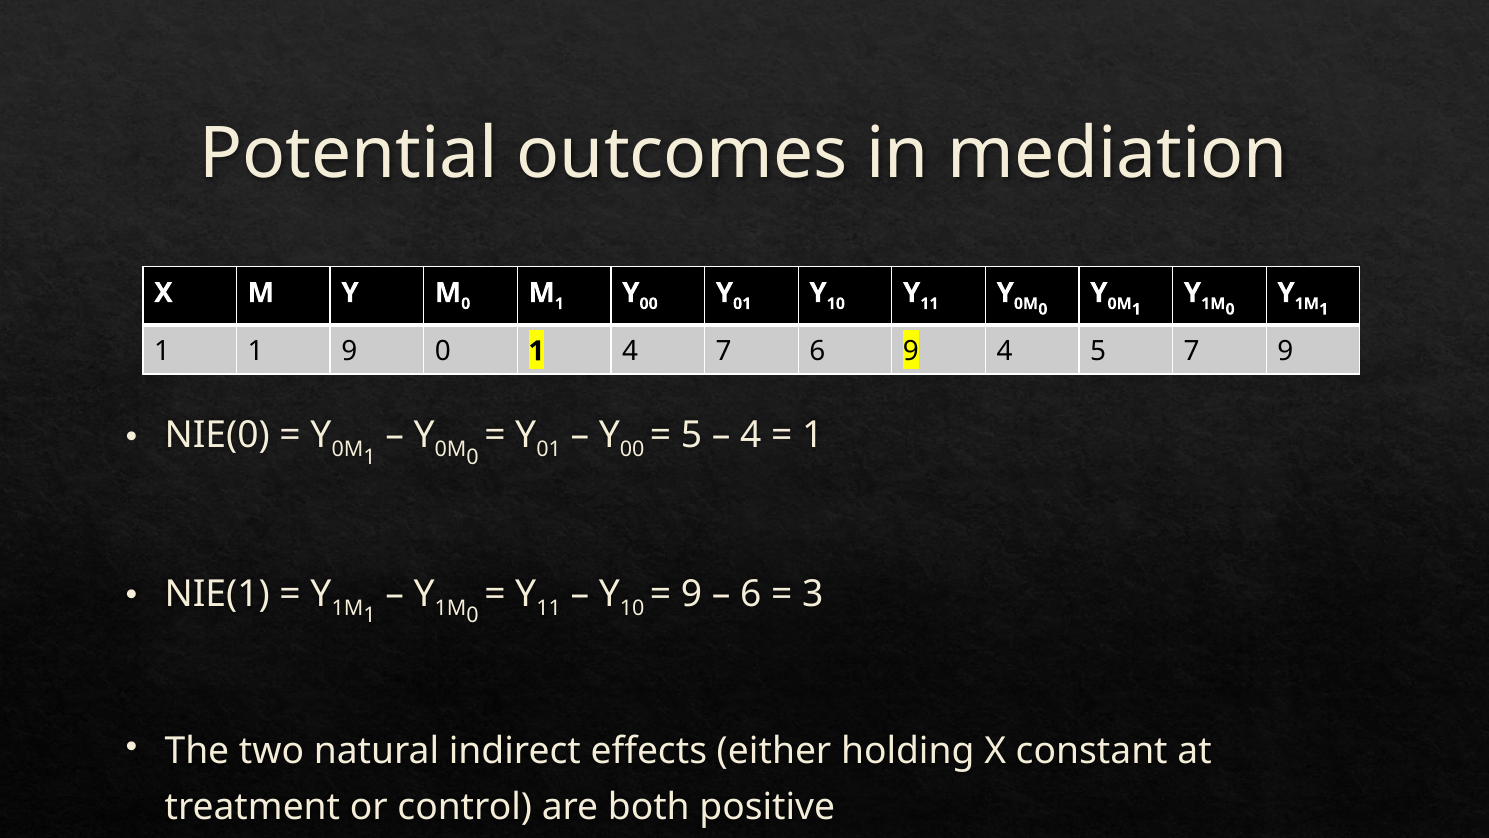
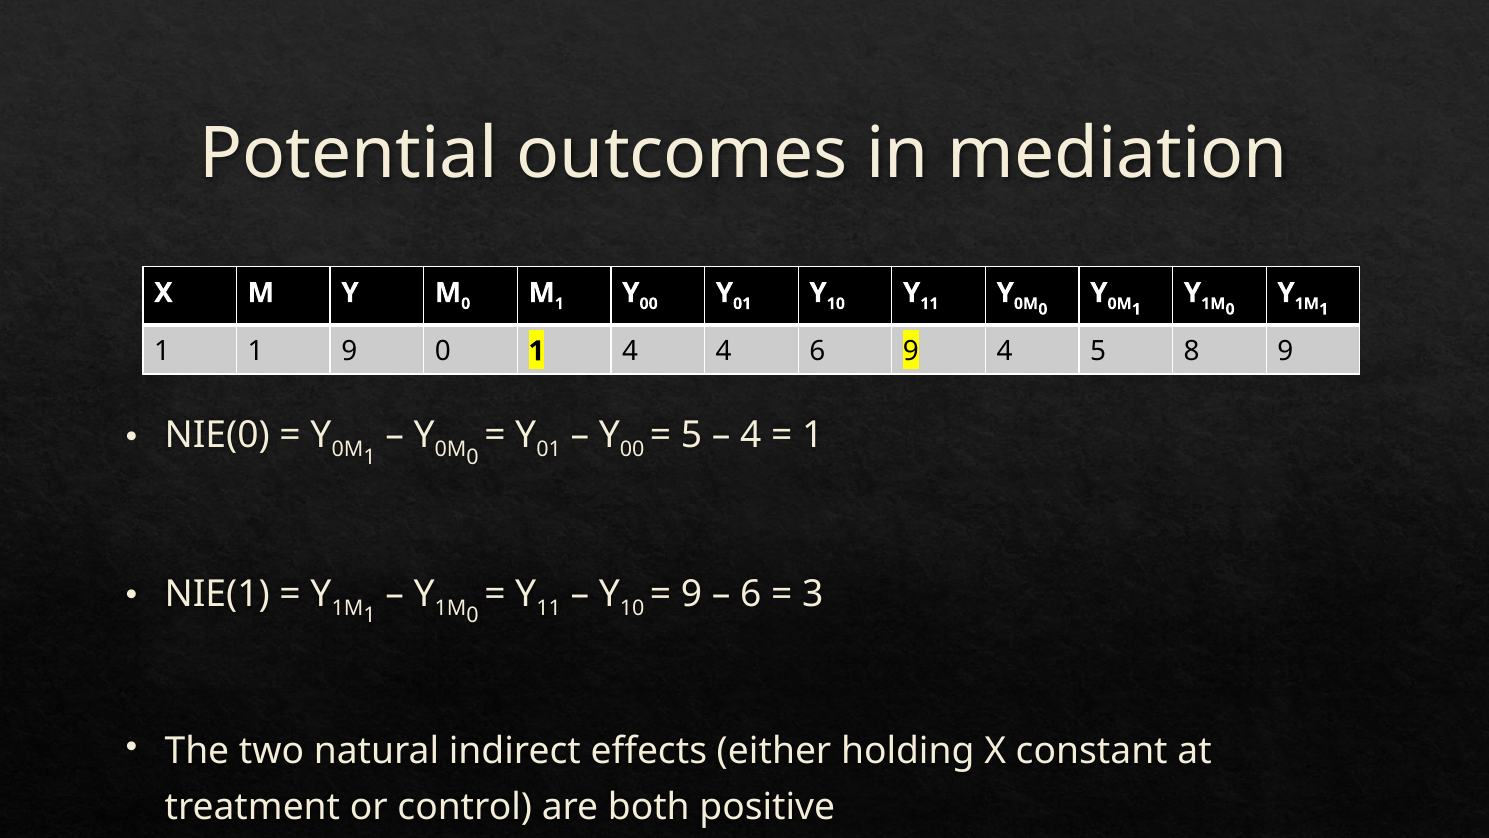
4 7: 7 -> 4 (724, 351)
5 7: 7 -> 8 (1192, 351)
